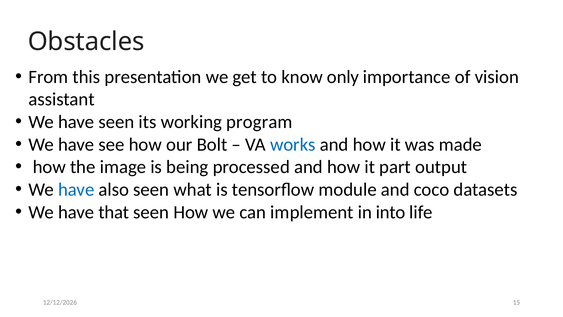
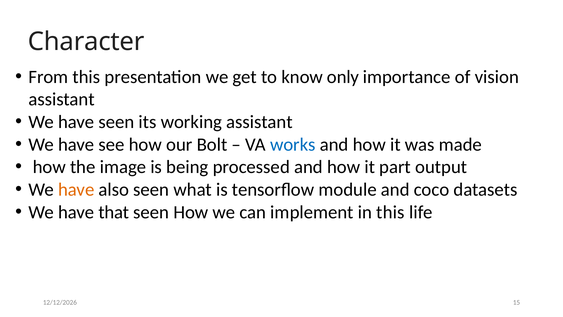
Obstacles: Obstacles -> Character (86, 41)
working program: program -> assistant (259, 122)
have colour: blue -> orange (76, 189)
in into: into -> this (390, 212)
